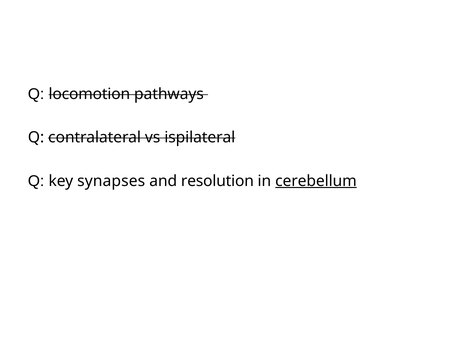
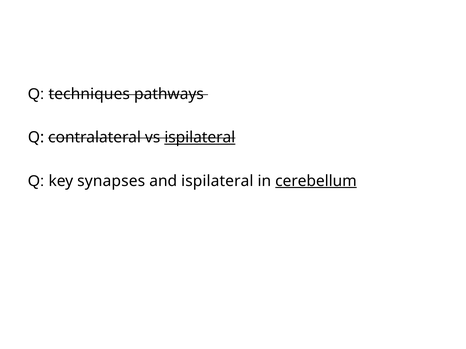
locomotion: locomotion -> techniques (89, 94)
ispilateral underline: none -> present (200, 138)
and resolution: resolution -> ispilateral (217, 181)
